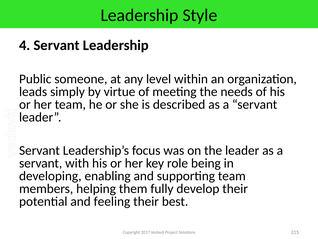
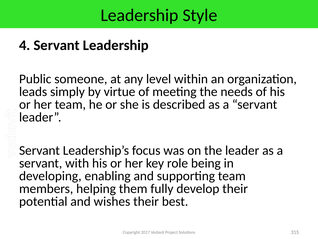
feeling: feeling -> wishes (112, 201)
